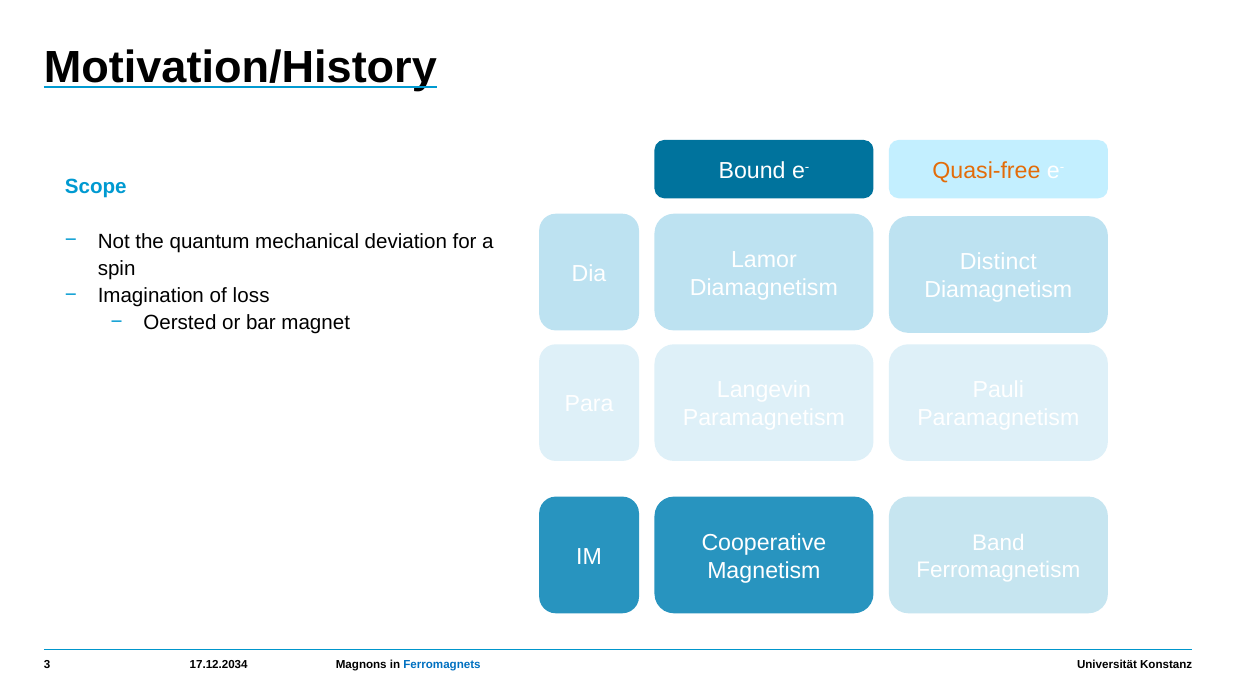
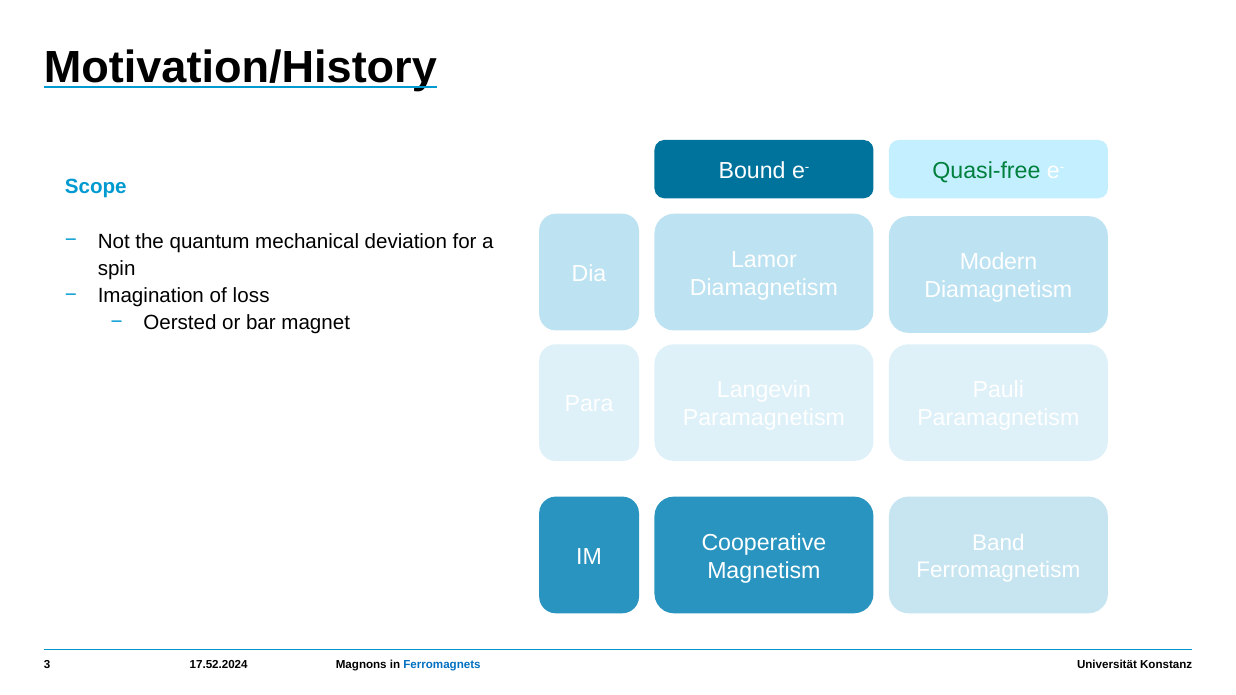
Quasi-free colour: orange -> green (986, 171)
Distinct: Distinct -> Modern (998, 262)
17.12.2034: 17.12.2034 -> 17.52.2024 (219, 664)
